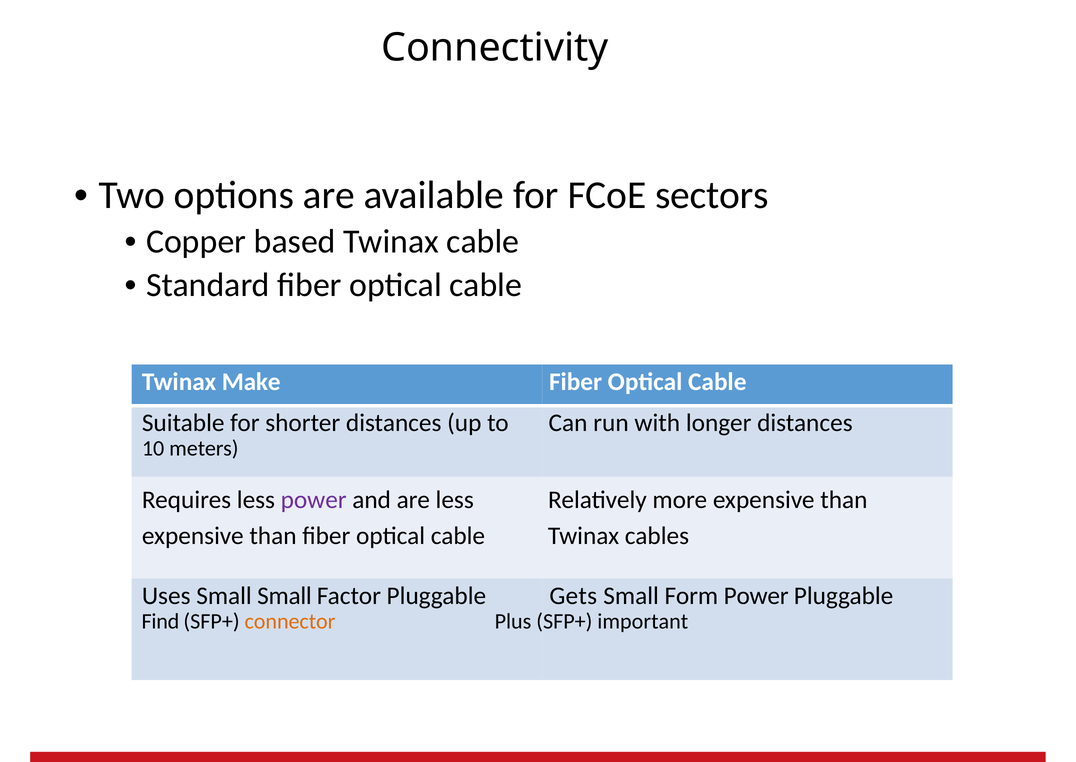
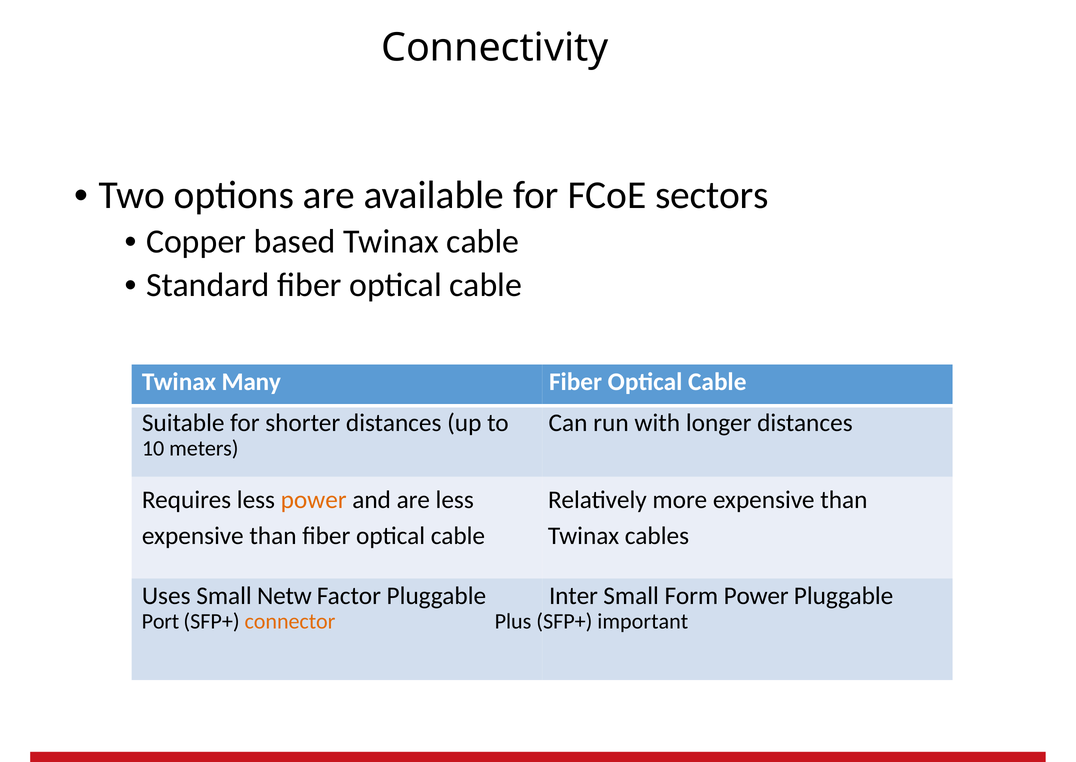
Make: Make -> Many (251, 382)
power colour: purple -> orange (314, 499)
Small Small: Small -> Netw (284, 596)
Gets: Gets -> Inter (573, 596)
Find: Find -> Port (160, 621)
